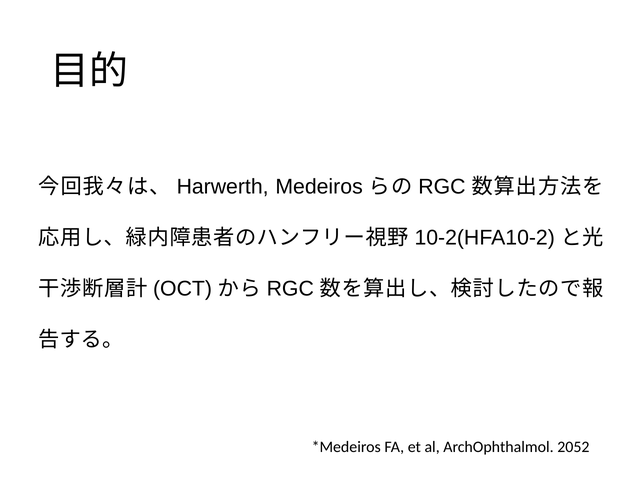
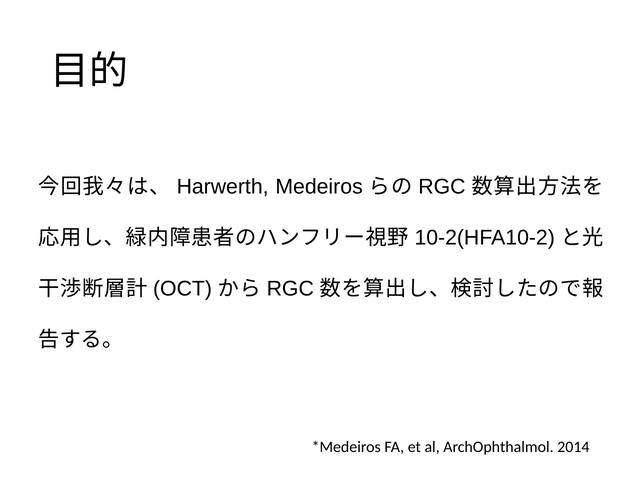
2052: 2052 -> 2014 (573, 447)
